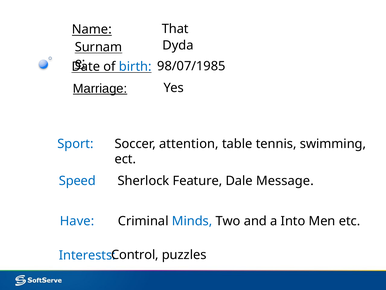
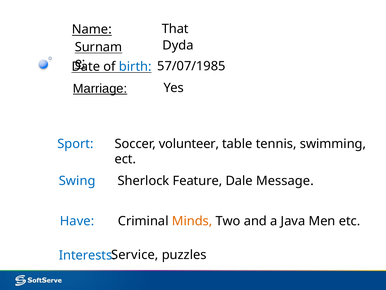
98/07/1985: 98/07/1985 -> 57/07/1985 (191, 66)
attention: attention -> volunteer (189, 144)
Speed: Speed -> Swing (77, 181)
Minds colour: blue -> orange (192, 221)
Into: Into -> Java (293, 221)
Control: Control -> Service (135, 254)
